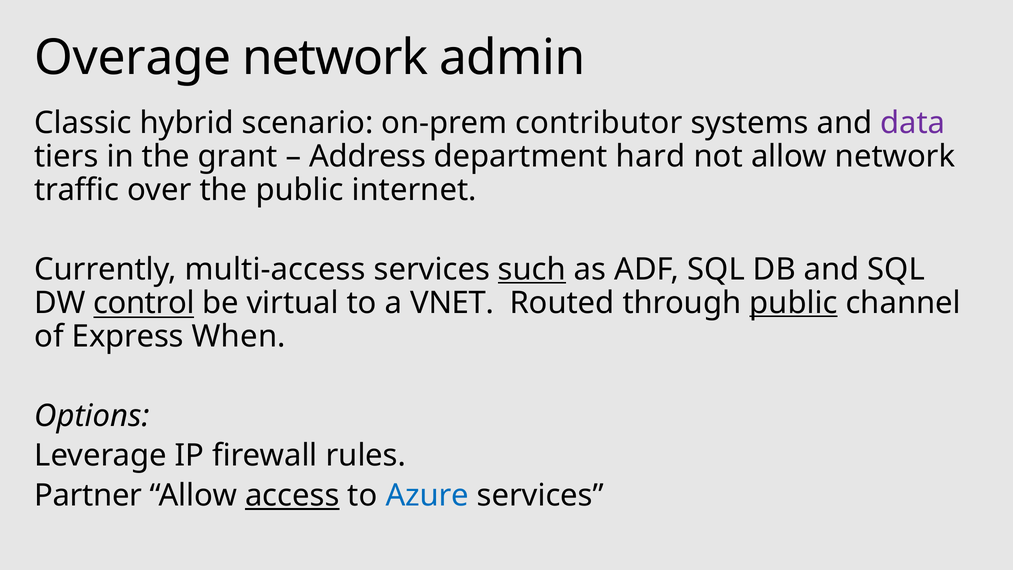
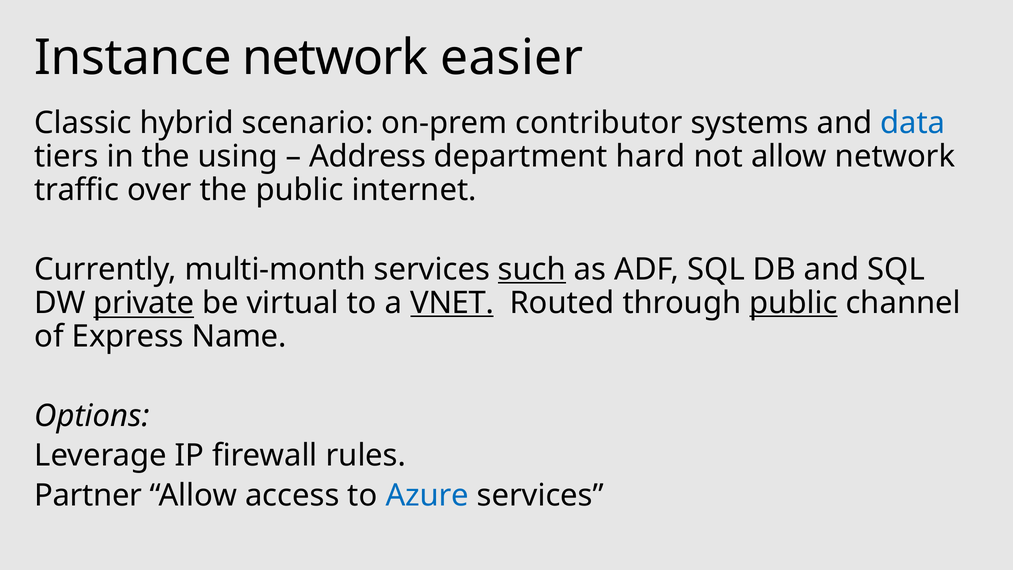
Overage: Overage -> Instance (133, 58)
admin: admin -> easier (512, 58)
data colour: purple -> blue (913, 123)
grant: grant -> using (238, 156)
multi-access: multi-access -> multi-month (275, 269)
control: control -> private (144, 303)
VNET underline: none -> present (452, 303)
When: When -> Name (239, 336)
access underline: present -> none (292, 495)
